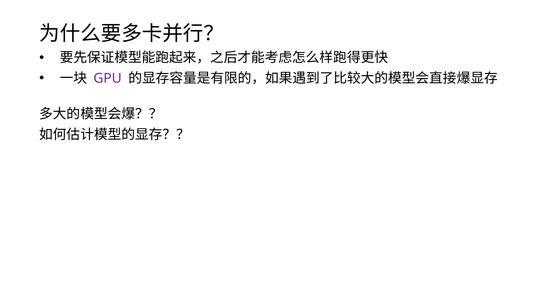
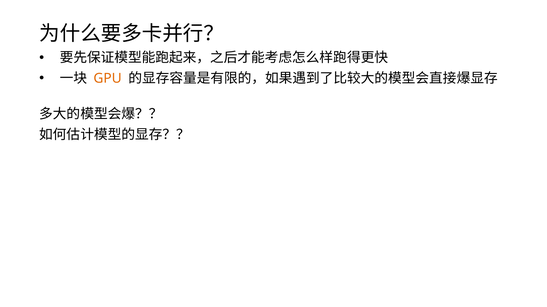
GPU colour: purple -> orange (108, 78)
